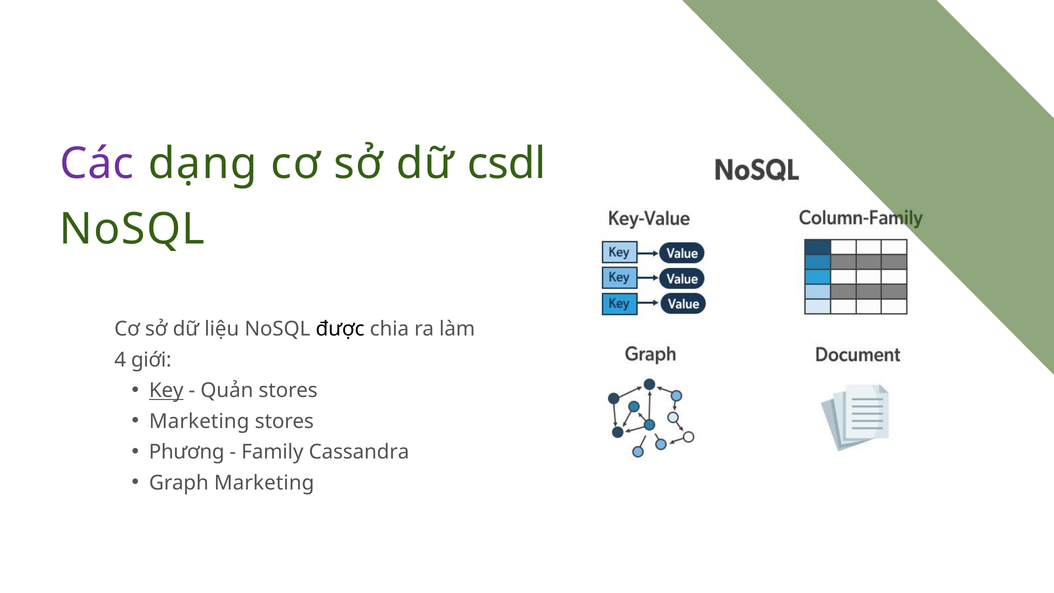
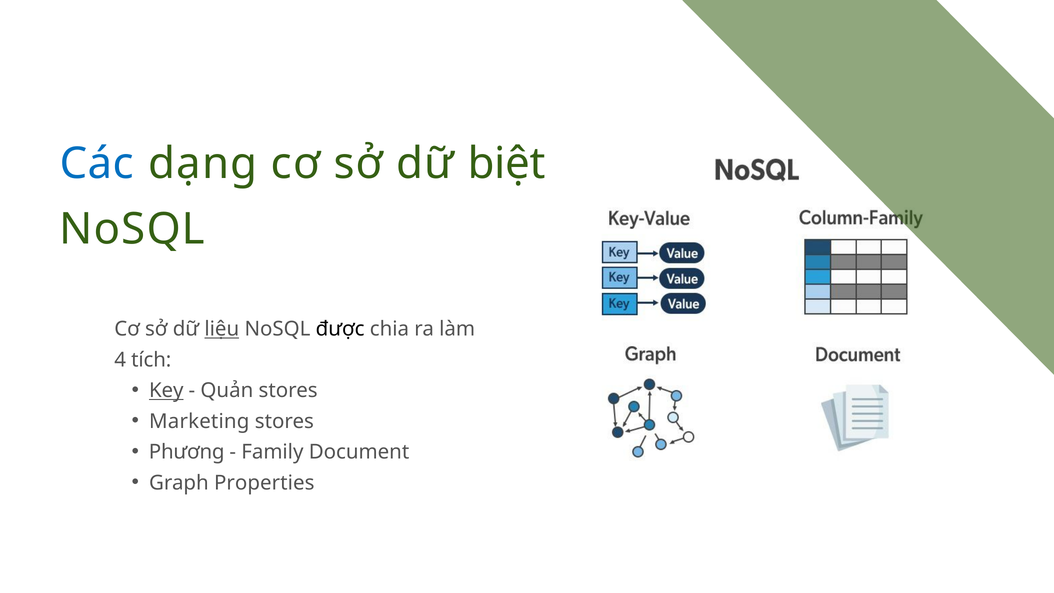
Các colour: purple -> blue (97, 164)
csdl: csdl -> biệt (507, 164)
liệu underline: none -> present (222, 329)
giới: giới -> tích (151, 360)
Cassandra: Cassandra -> Document (359, 452)
Graph Marketing: Marketing -> Properties (264, 483)
